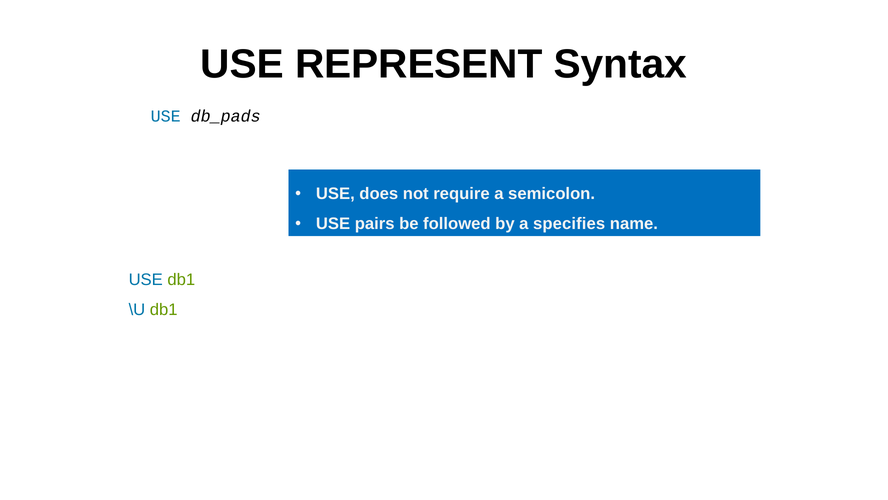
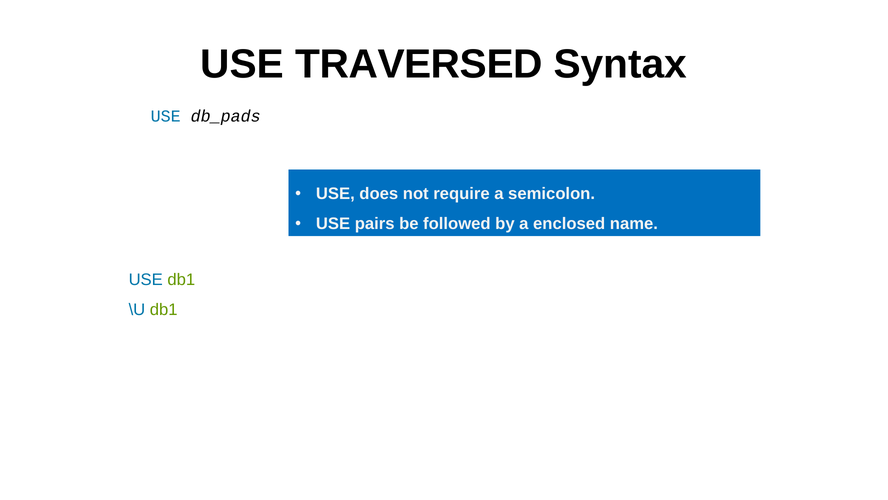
REPRESENT: REPRESENT -> TRAVERSED (419, 64)
specifies: specifies -> enclosed (569, 224)
